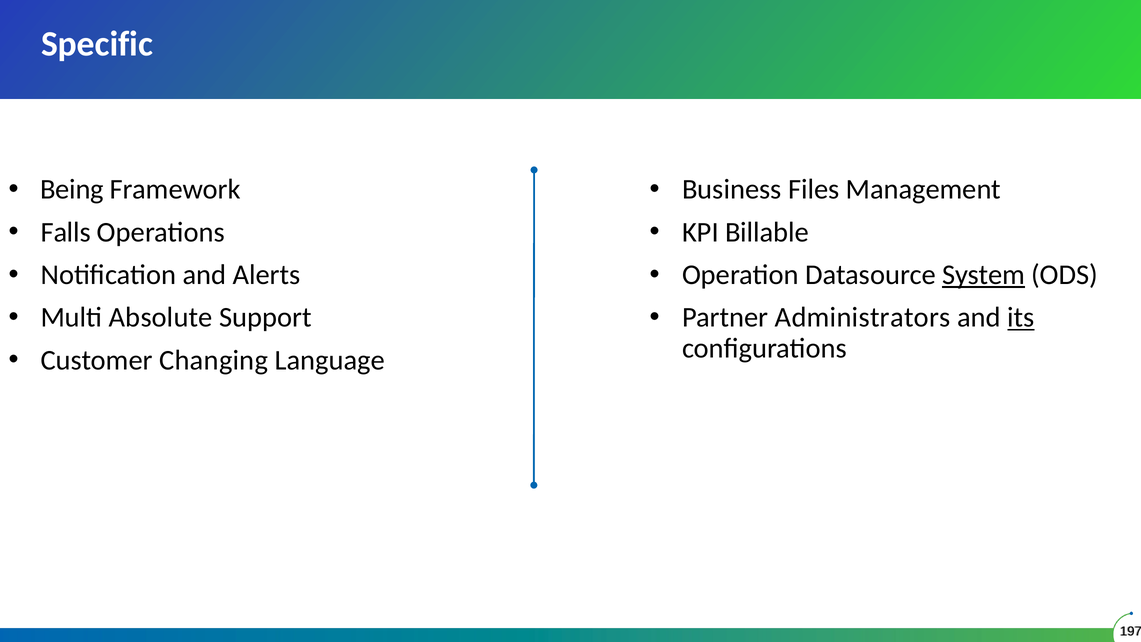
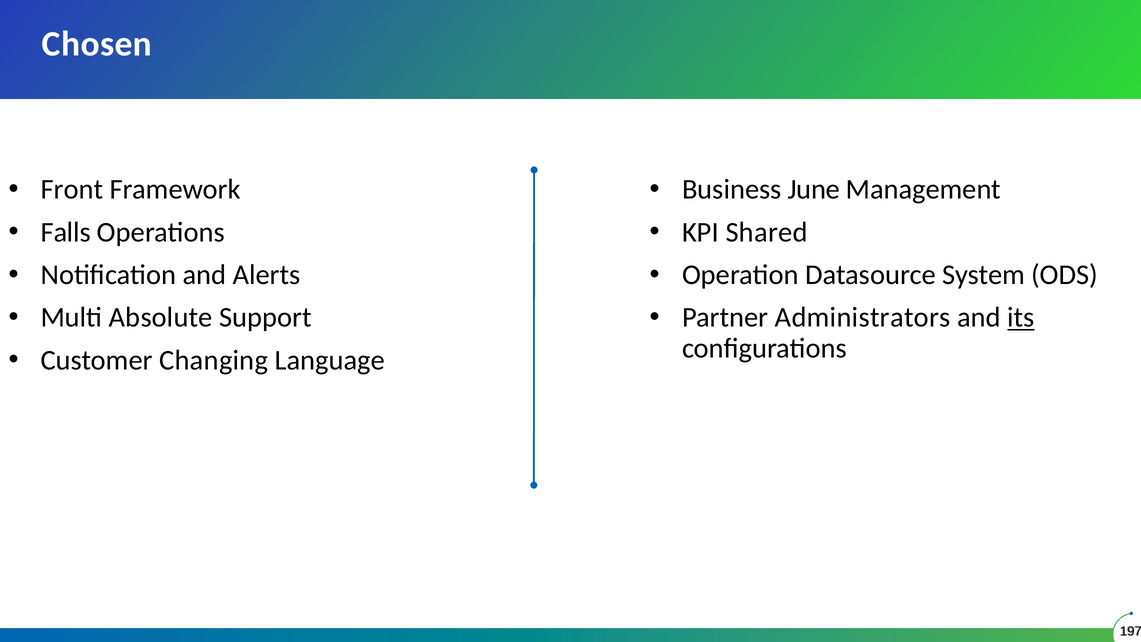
Specific: Specific -> Chosen (97, 44)
Being: Being -> Front (72, 189)
Files: Files -> June (814, 189)
Billable: Billable -> Shared (767, 232)
System underline: present -> none (984, 275)
